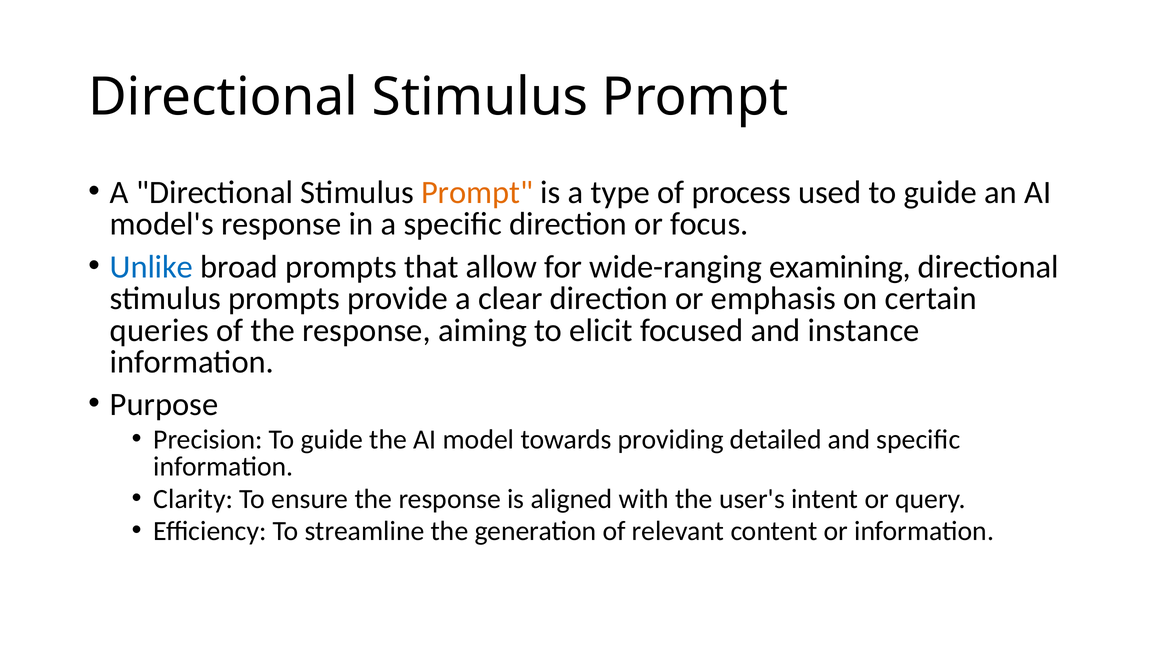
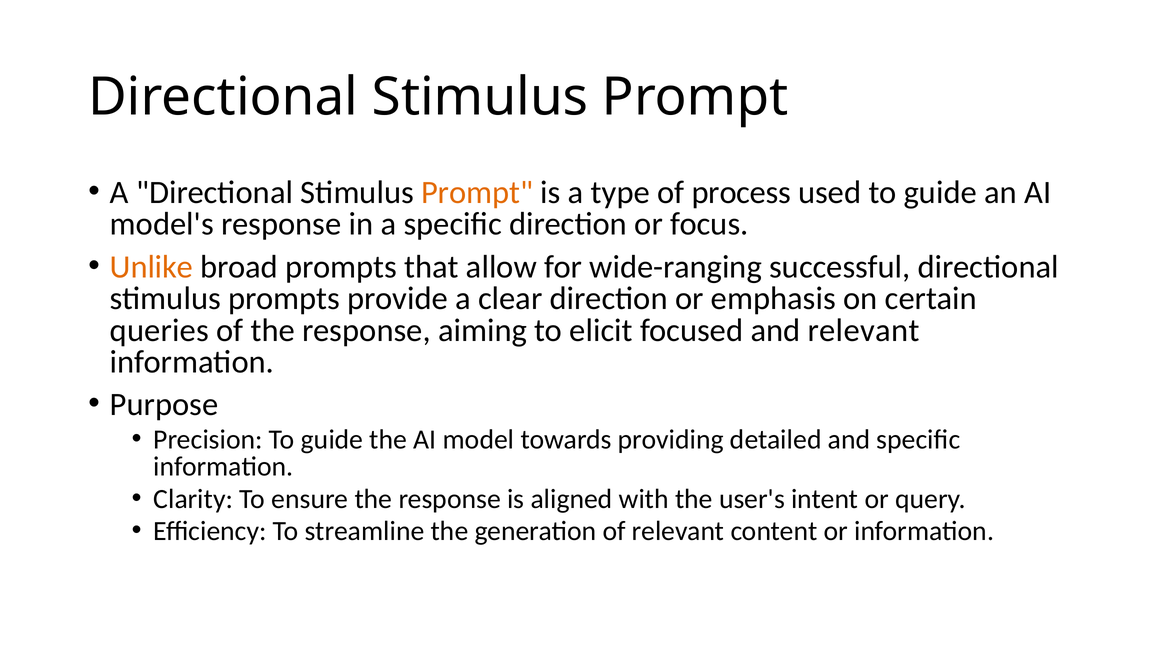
Unlike colour: blue -> orange (151, 267)
examining: examining -> successful (840, 267)
and instance: instance -> relevant (864, 330)
